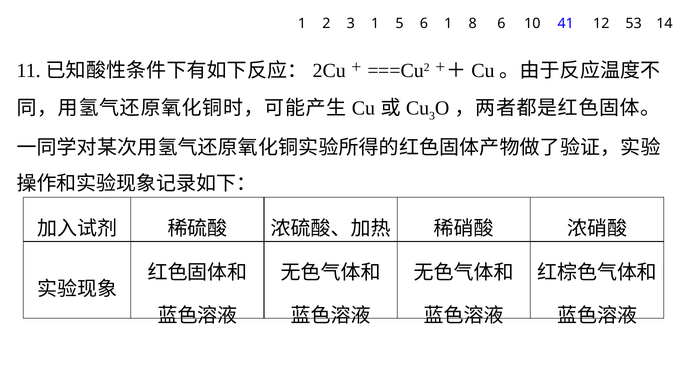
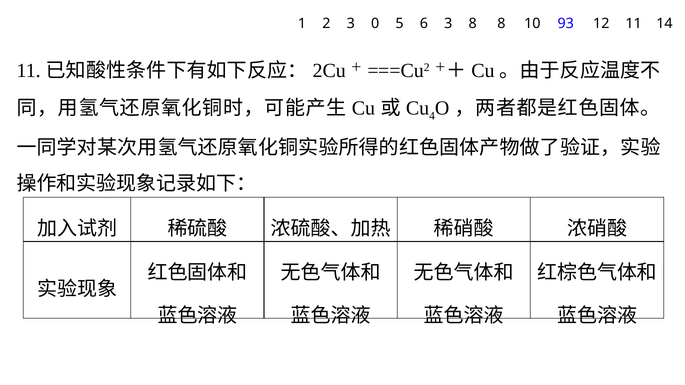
3 1: 1 -> 0 (375, 24)
6 1: 1 -> 3 (448, 24)
8 6: 6 -> 8 (501, 24)
41: 41 -> 93 (566, 24)
12 53: 53 -> 11 (634, 24)
3: 3 -> 4 (432, 116)
